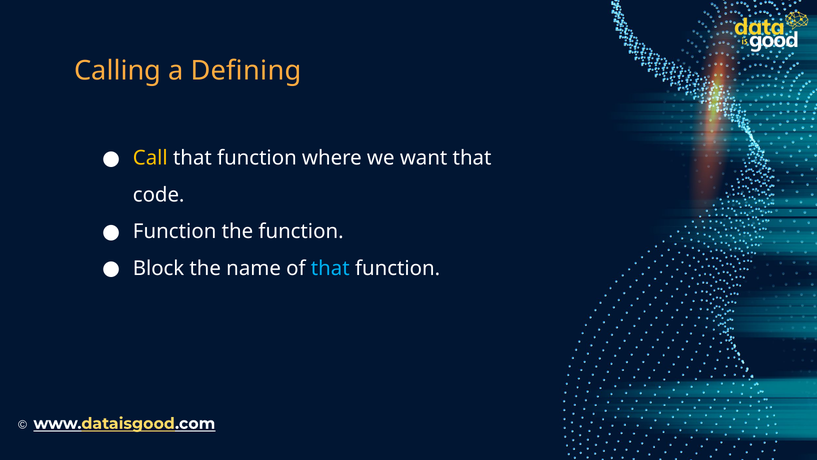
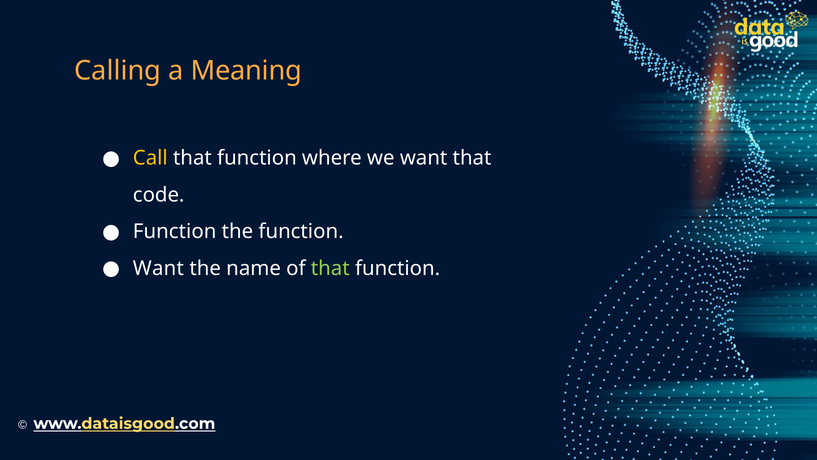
Defining: Defining -> Meaning (246, 71)
Block: Block -> Want (158, 268)
that colour: light blue -> light green (330, 268)
